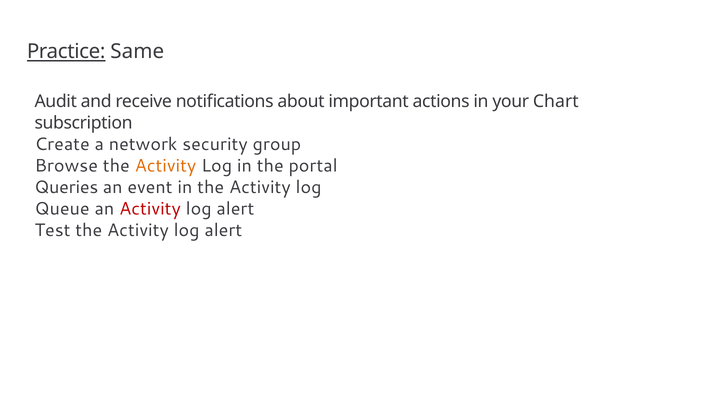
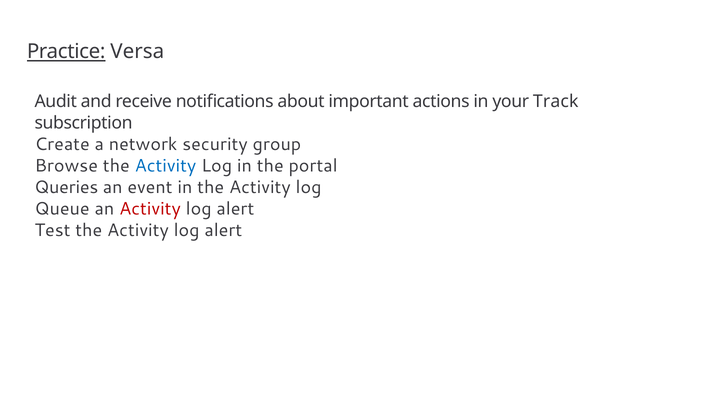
Same: Same -> Versa (137, 51)
Chart: Chart -> Track (556, 102)
Activity colour: orange -> blue (165, 166)
